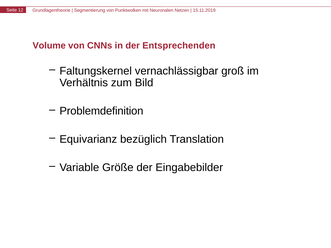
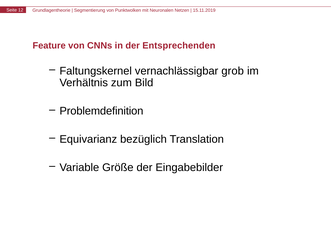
Volume: Volume -> Feature (49, 46)
groß: groß -> grob (233, 71)
